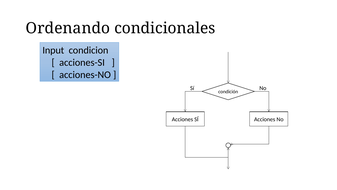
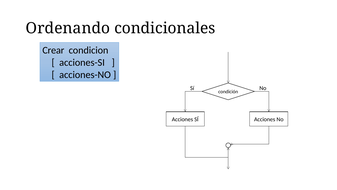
Input: Input -> Crear (53, 50)
